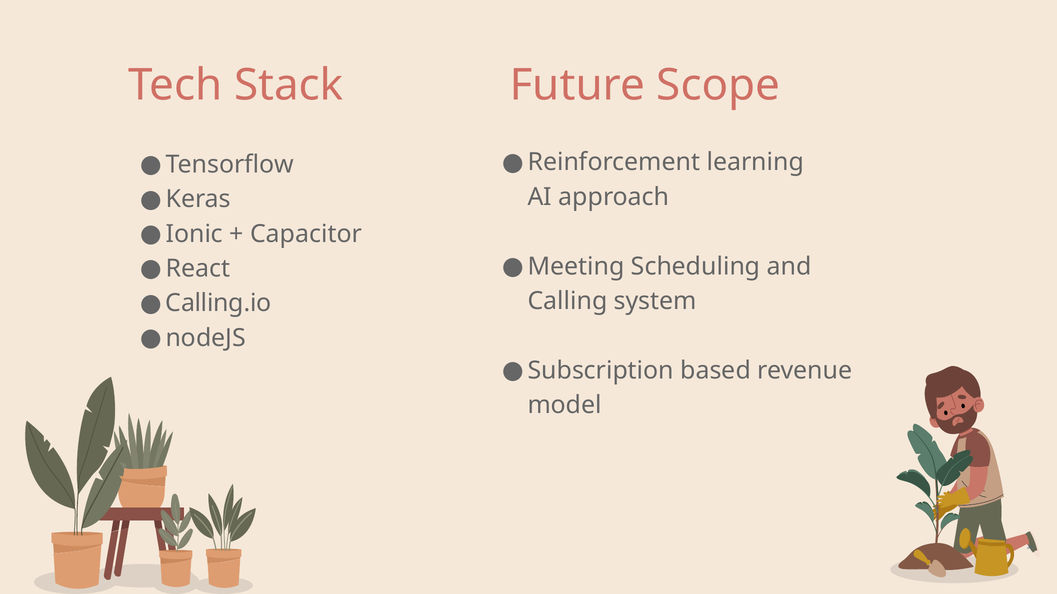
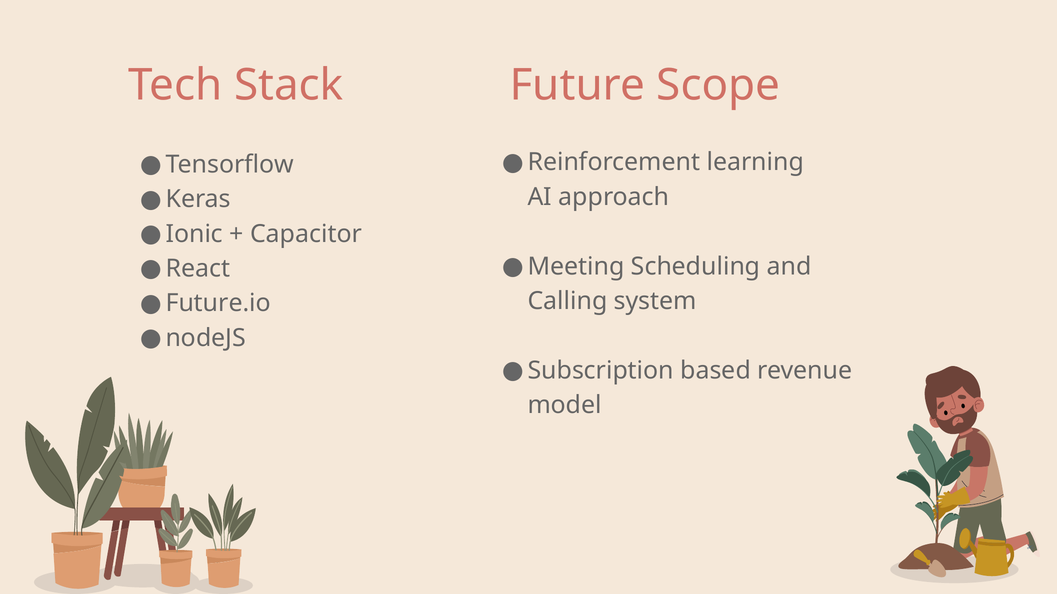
Calling.io: Calling.io -> Future.io (218, 304)
